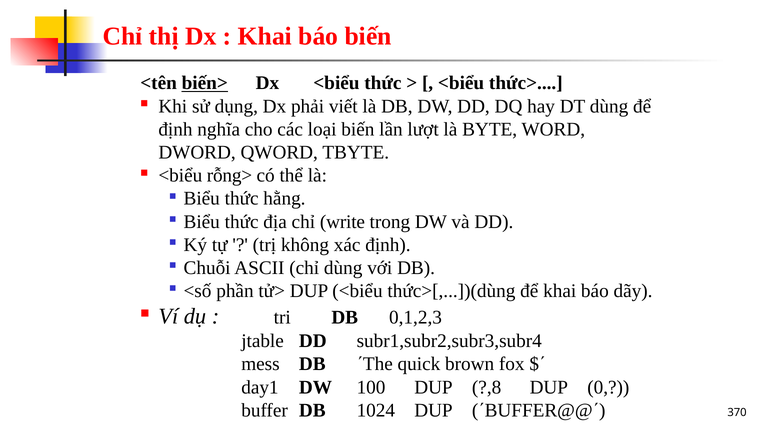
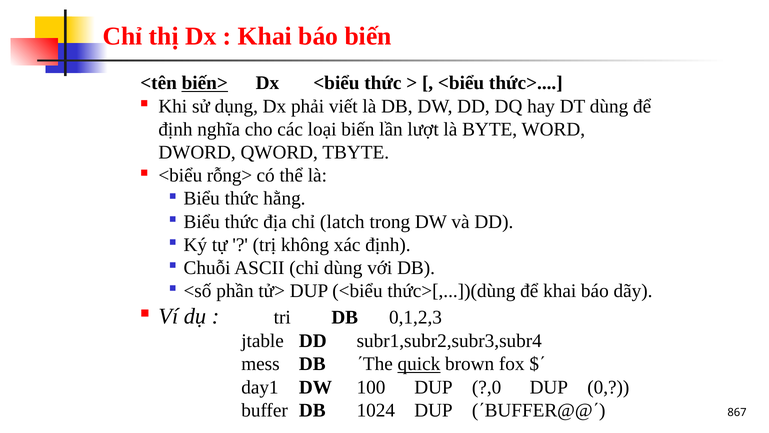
write: write -> latch (342, 221)
quick underline: none -> present (419, 364)
?,8: ?,8 -> ?,0 (487, 387)
370: 370 -> 867 (737, 412)
